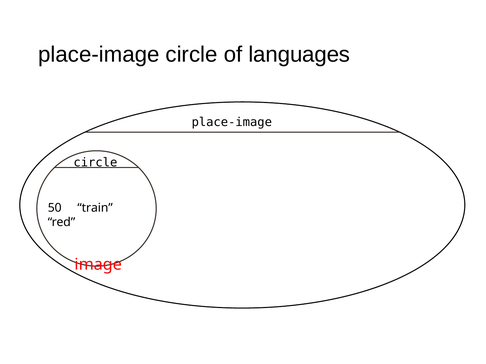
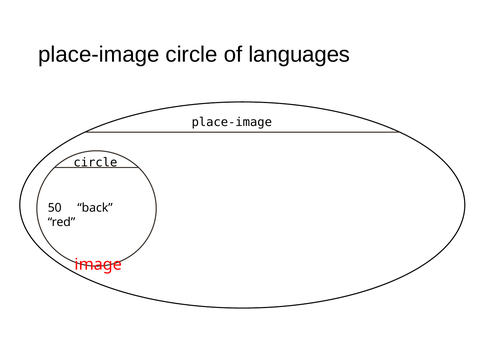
train: train -> back (95, 208)
